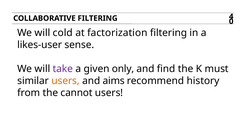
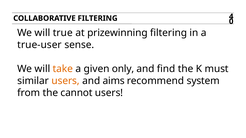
cold: cold -> true (63, 33)
factorization: factorization -> prizewinning (117, 33)
likes-user: likes-user -> true-user (40, 45)
take colour: purple -> orange (63, 69)
history: history -> system (203, 81)
